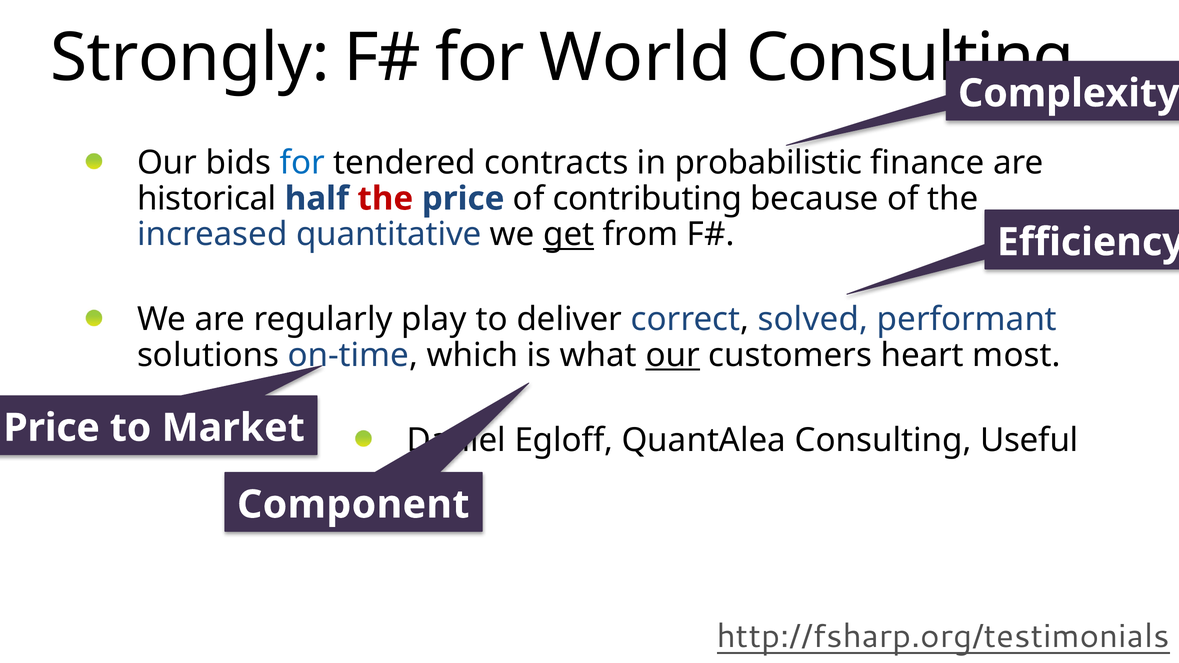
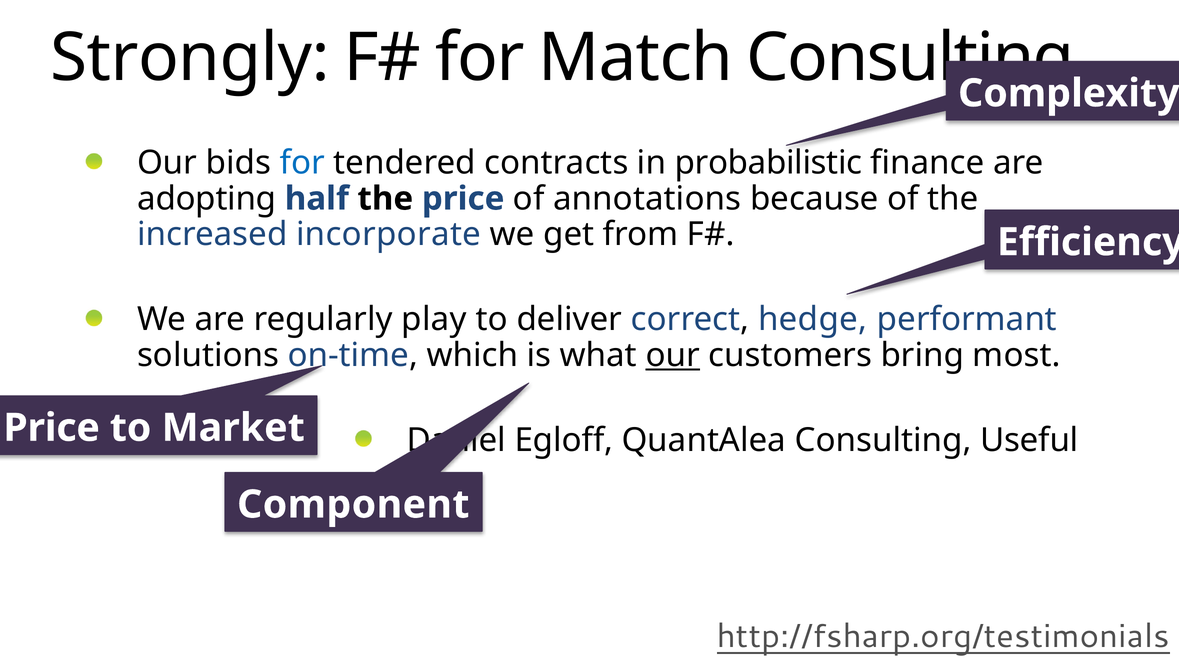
World: World -> Match (636, 58)
historical: historical -> adopting (207, 199)
the colour: red -> black (385, 199)
contributing: contributing -> annotations (647, 199)
quantitative: quantitative -> incorporate (389, 235)
get underline: present -> none (569, 235)
solved: solved -> hedge (813, 320)
heart: heart -> bring (922, 356)
